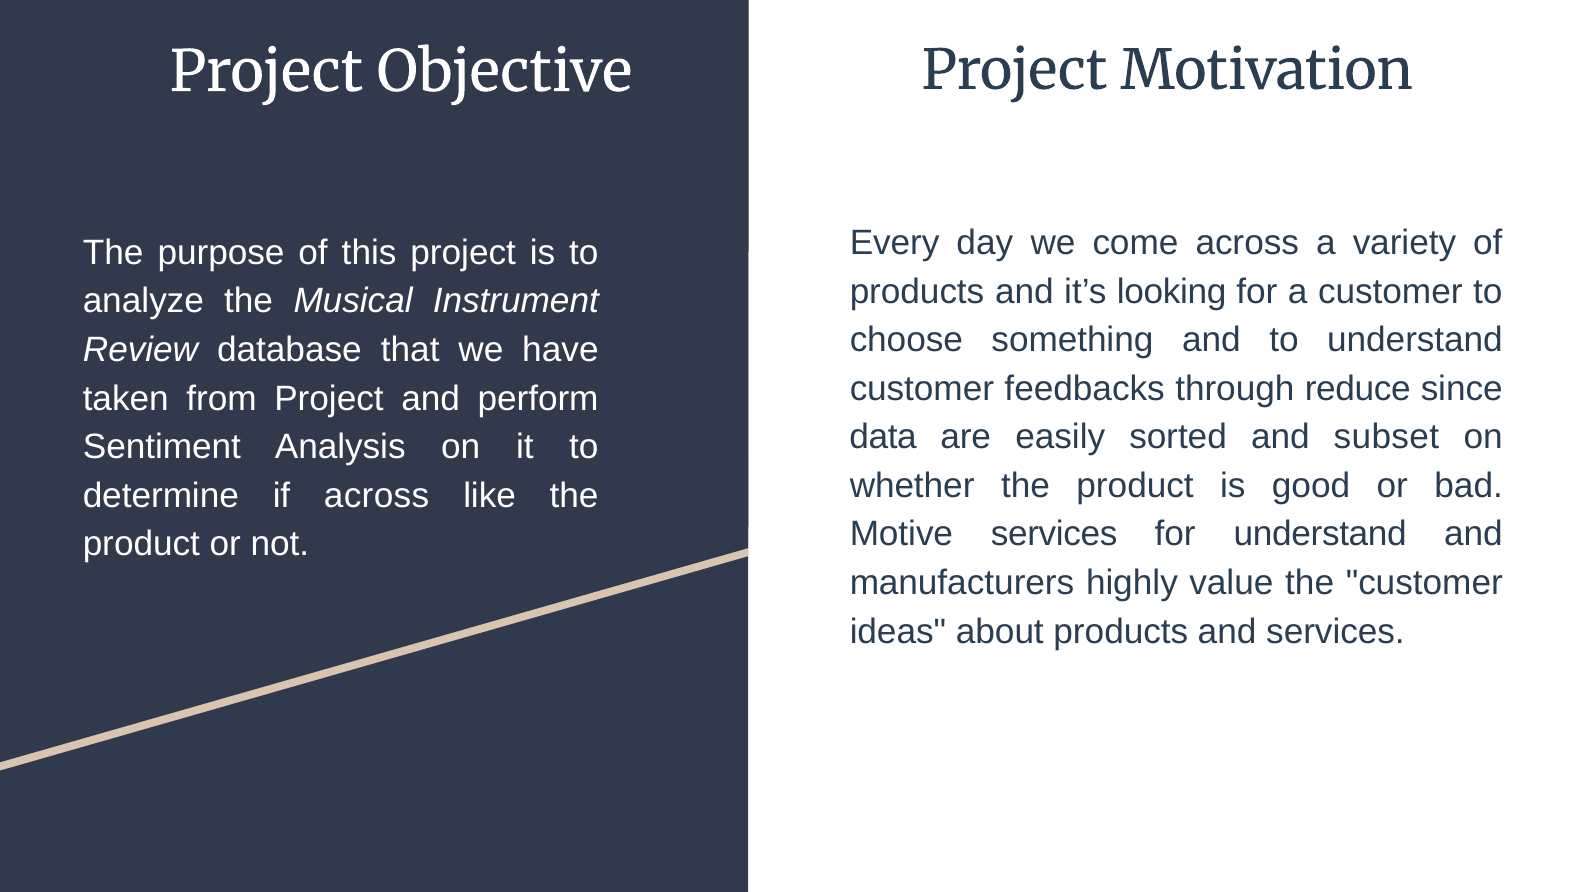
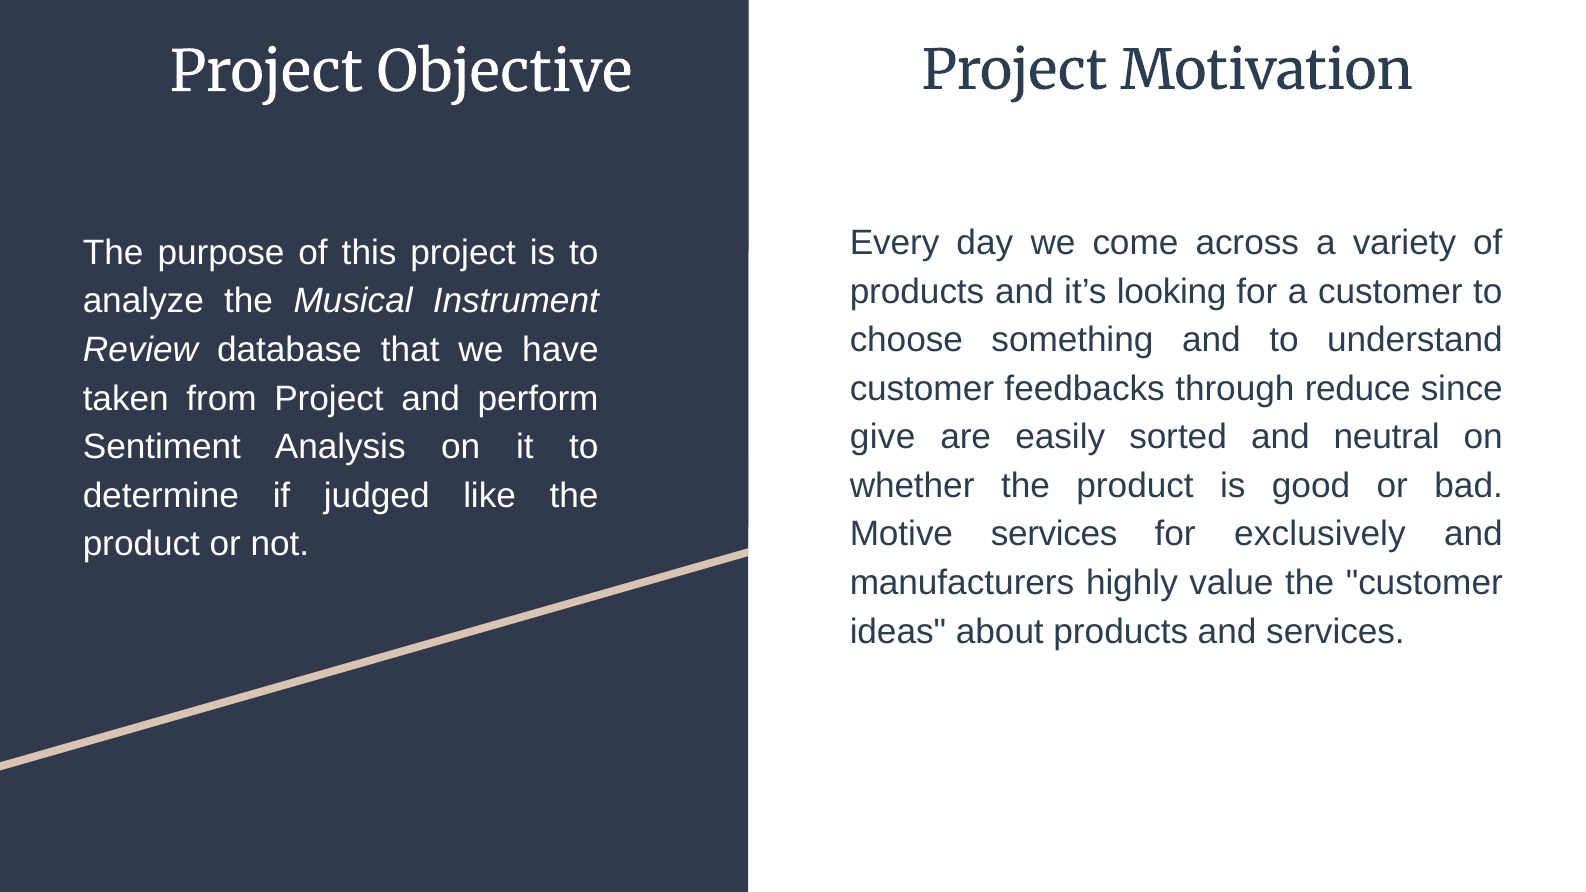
data: data -> give (883, 437)
subset: subset -> neutral (1387, 437)
if across: across -> judged (377, 496)
for understand: understand -> exclusively (1320, 534)
